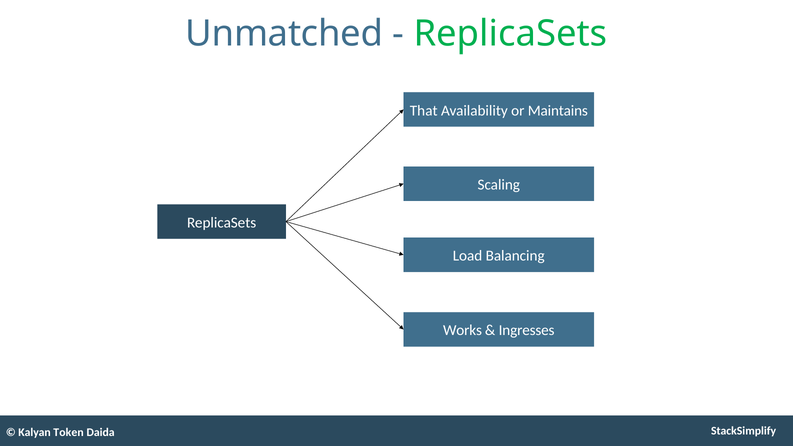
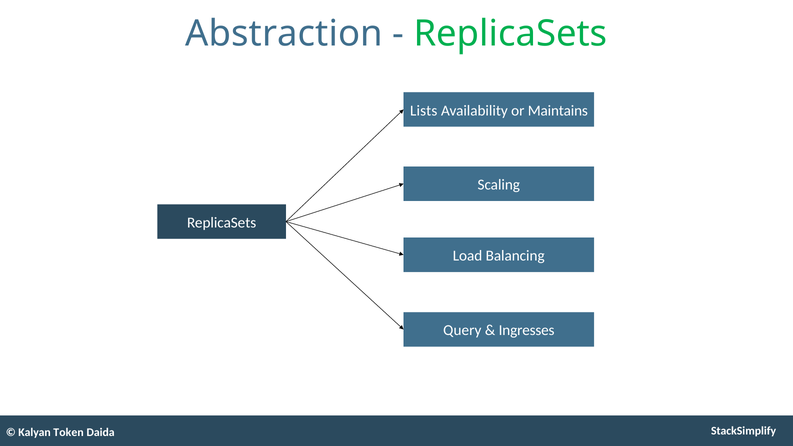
Unmatched: Unmatched -> Abstraction (284, 34)
That: That -> Lists (424, 111)
Works: Works -> Query (462, 331)
